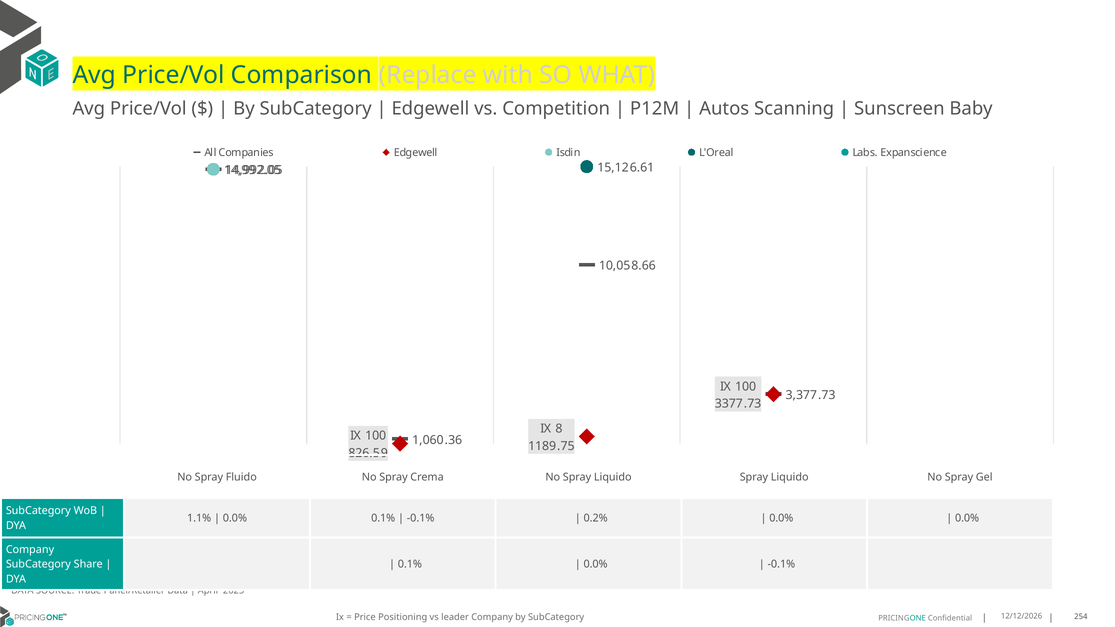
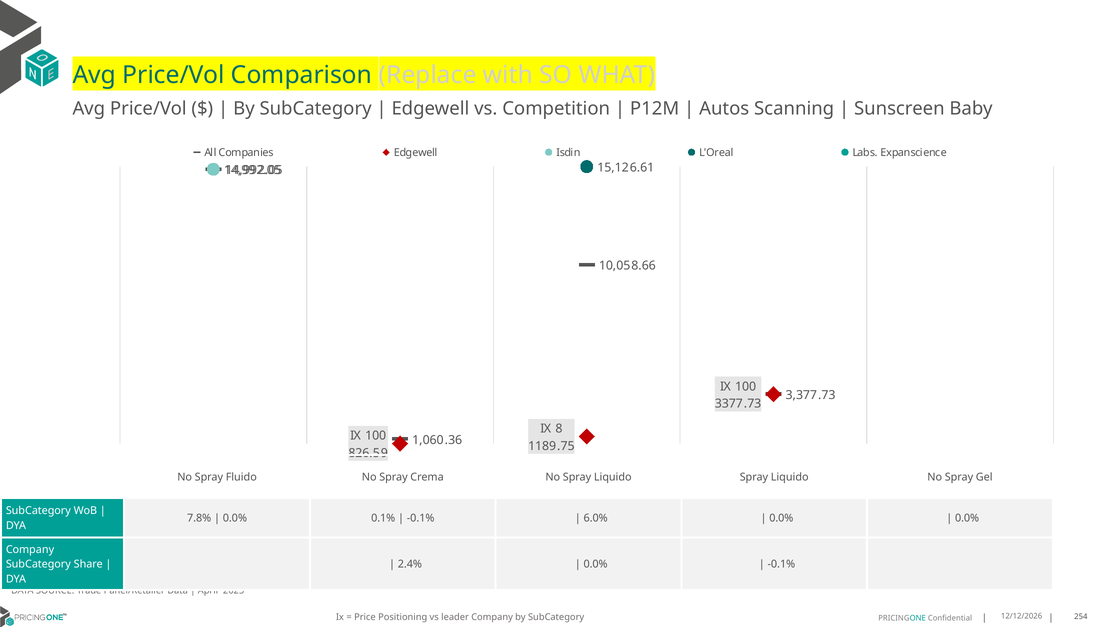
1.1%: 1.1% -> 7.8% (199, 518)
0.2%: 0.2% -> 6.0% (596, 518)
0.1%: 0.1% -> 2.4% (410, 565)
